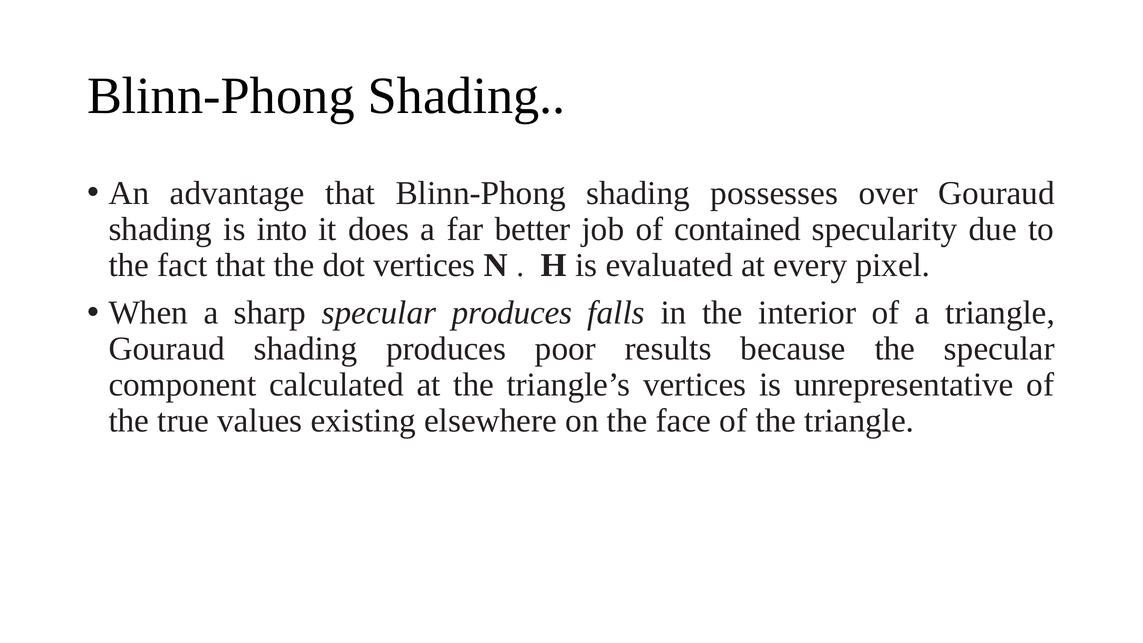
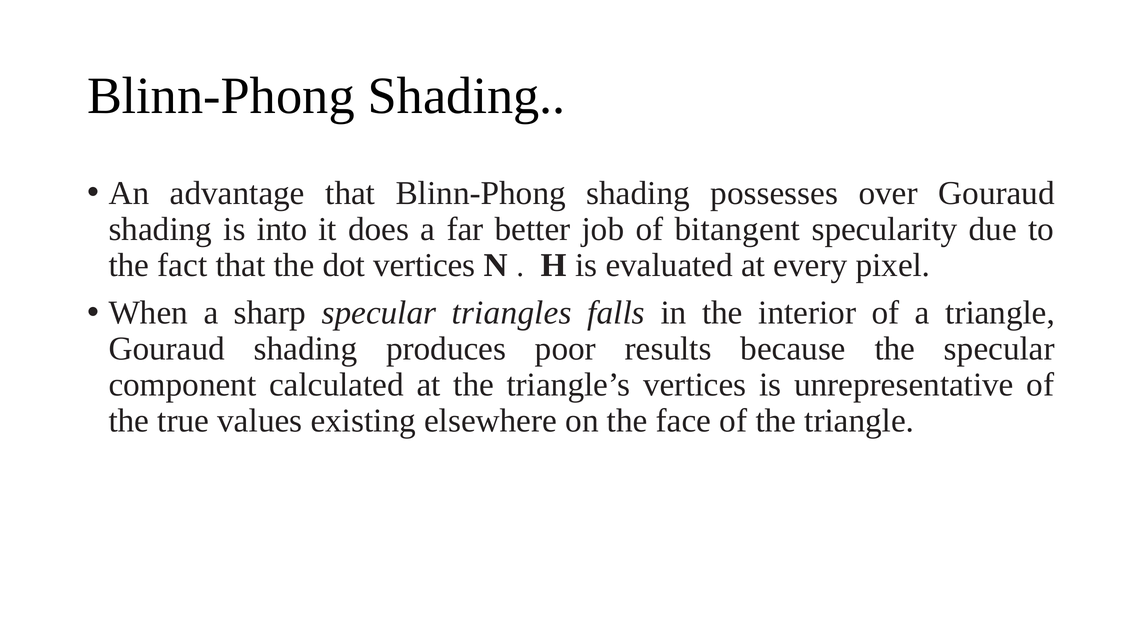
contained: contained -> bitangent (737, 229)
specular produces: produces -> triangles (512, 313)
